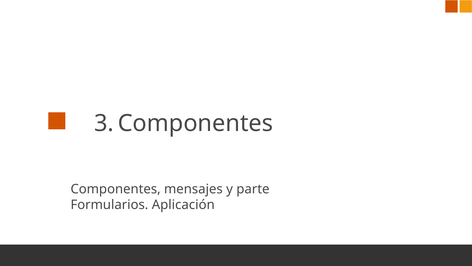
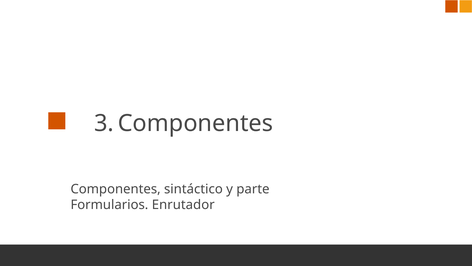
mensajes: mensajes -> sintáctico (193, 189)
Aplicación: Aplicación -> Enrutador (183, 204)
